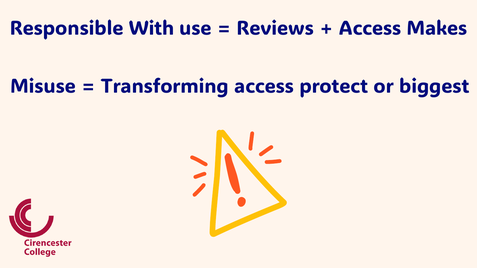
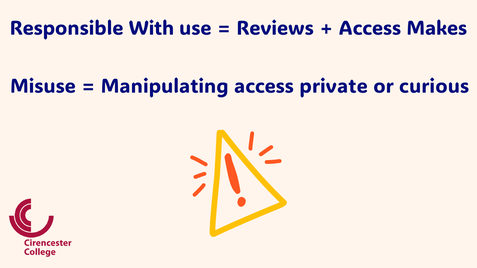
Transforming: Transforming -> Manipulating (165, 86)
protect: protect -> private (334, 86)
biggest: biggest -> curious (434, 86)
